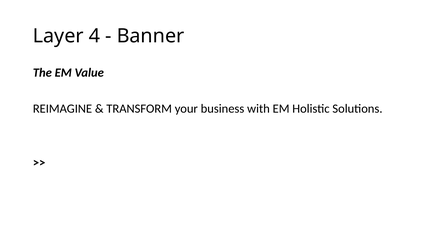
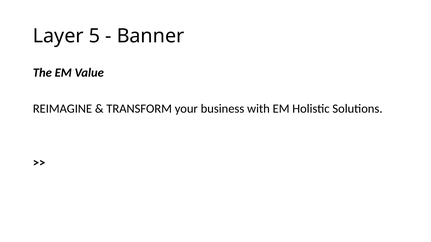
4: 4 -> 5 (94, 36)
